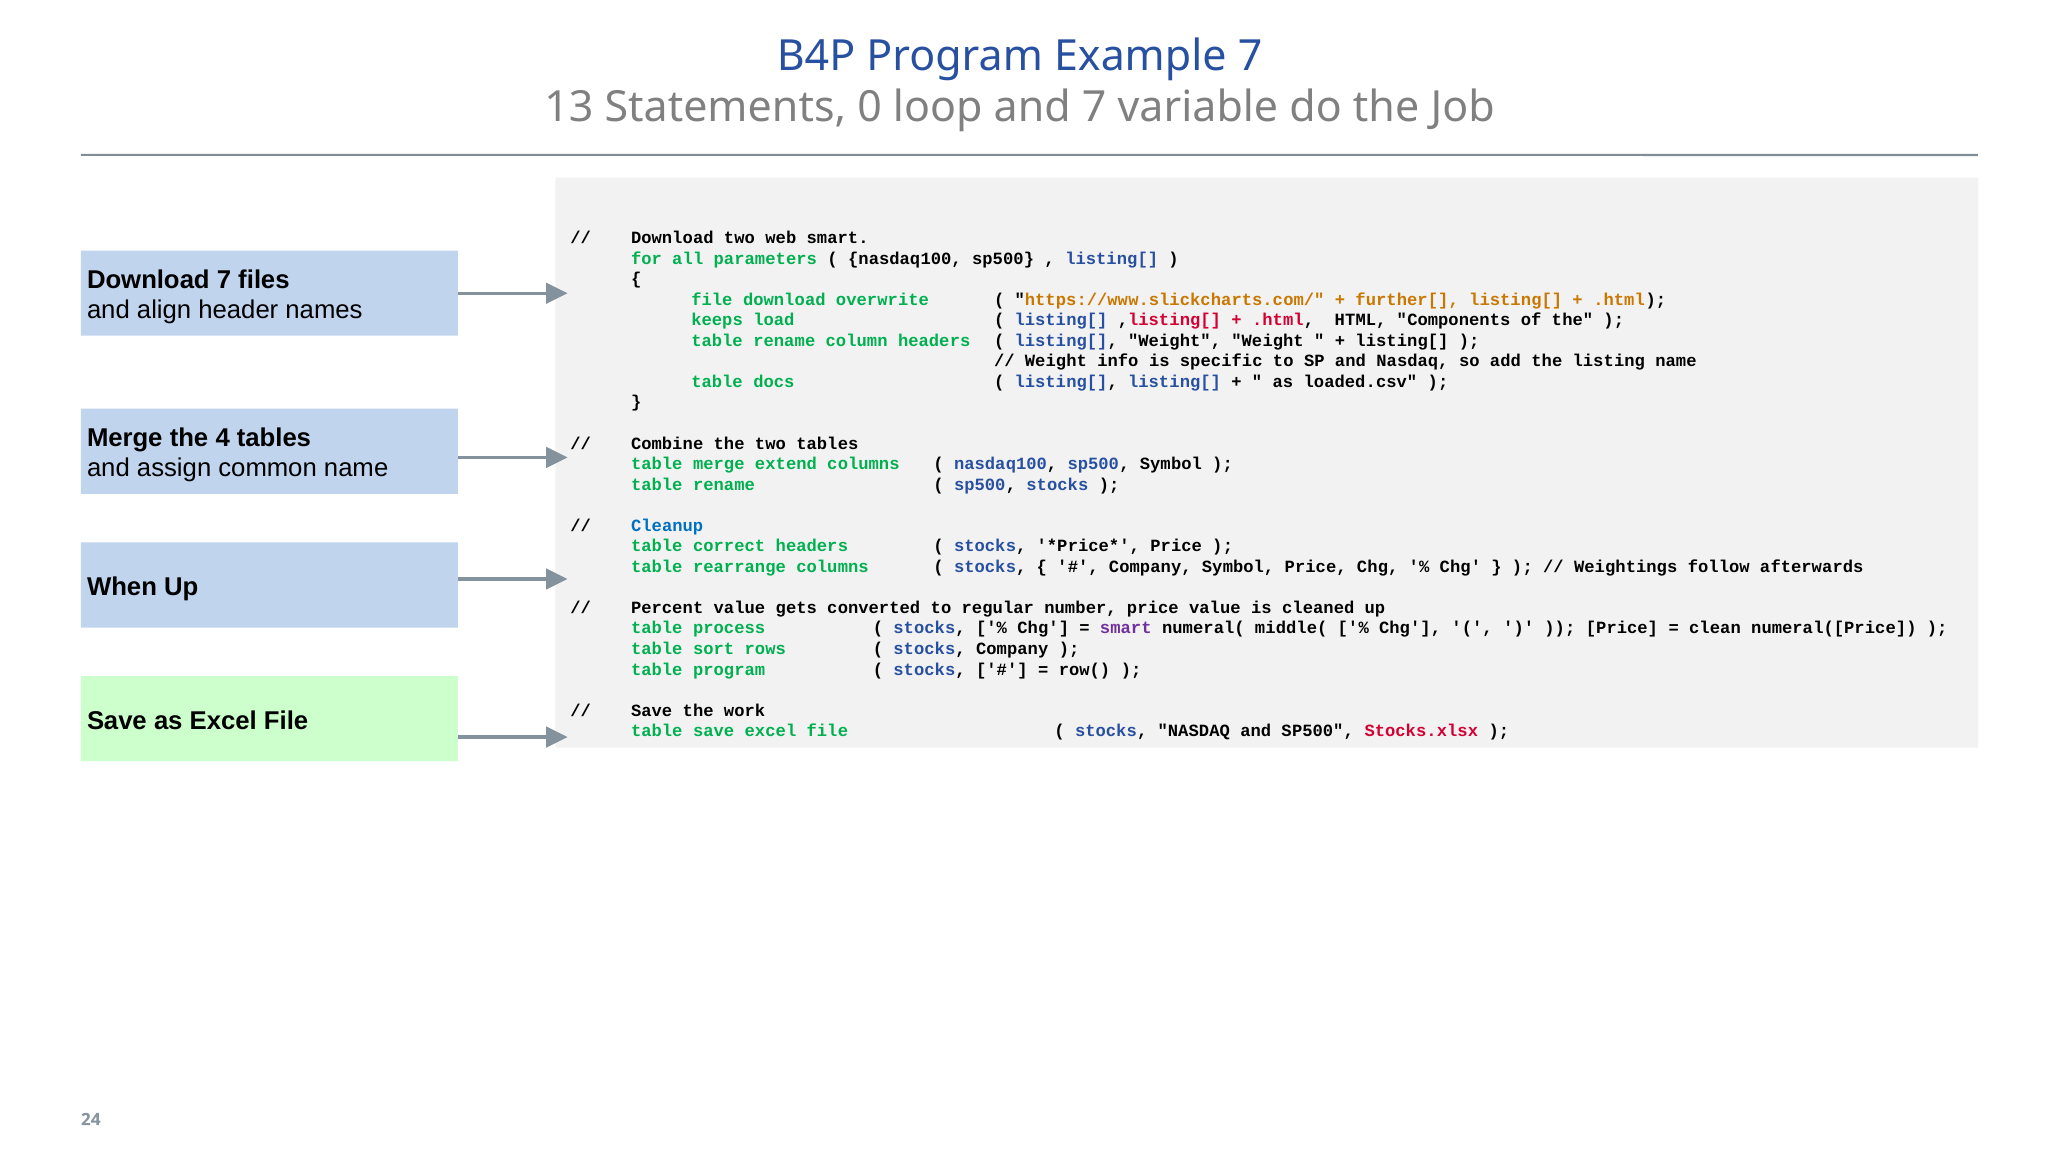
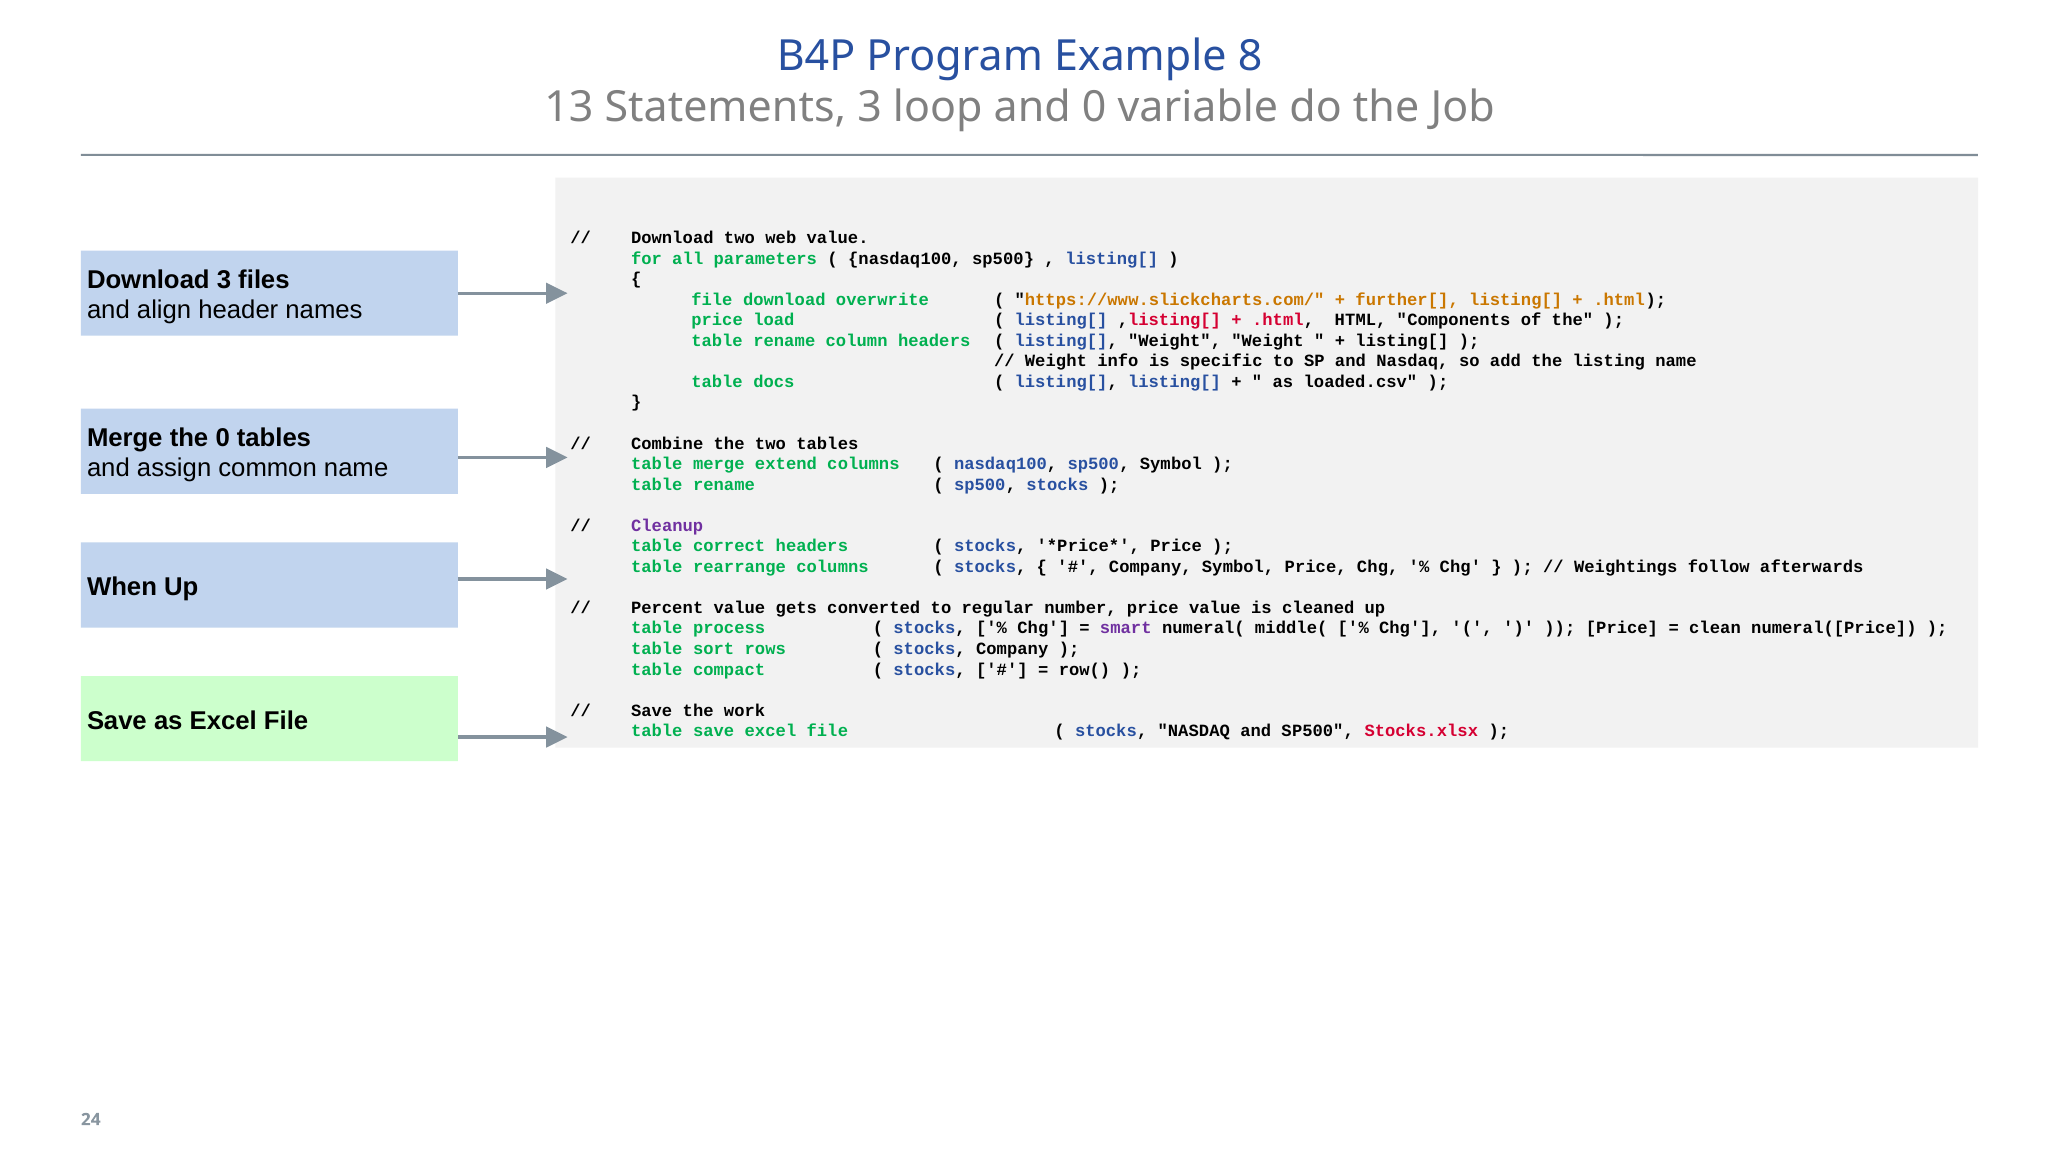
Example 7: 7 -> 8 (1250, 56)
Statements 0: 0 -> 3 (870, 108)
and 7: 7 -> 0 (1094, 108)
web smart: smart -> value (838, 238)
Download 7: 7 -> 3 (224, 280)
keeps: keeps -> price (717, 320)
the 4: 4 -> 0 (223, 438)
Cleanup colour: blue -> purple (667, 526)
table program: program -> compact (729, 669)
